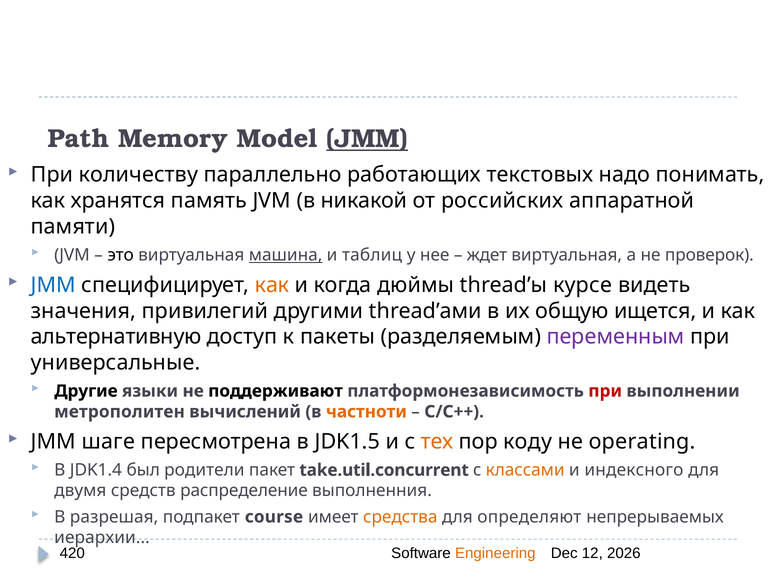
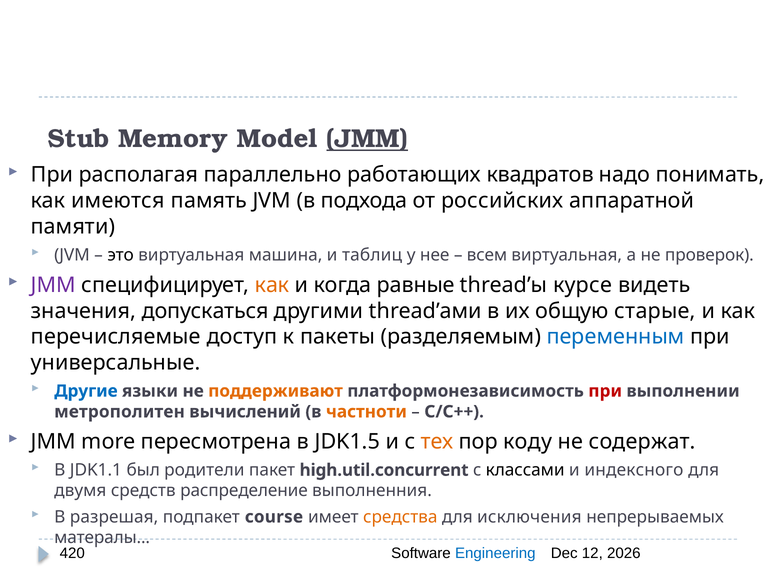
Path: Path -> Stub (78, 139)
количеству: количеству -> располагая (139, 175)
текстовых: текстовых -> квадратов (540, 175)
хранятся: хранятся -> имеются (118, 201)
никакой: никакой -> подхода (364, 201)
машина underline: present -> none (286, 255)
ждет: ждет -> всем (487, 255)
JMM colour: blue -> purple (53, 285)
дюймы: дюймы -> равные (416, 285)
привилегий: привилегий -> допускаться (205, 311)
ищется: ищется -> старые (655, 311)
альтернативную: альтернативную -> перечисляемые (116, 337)
переменным colour: purple -> blue (615, 337)
Другие colour: black -> blue (86, 391)
поддерживают colour: black -> orange (276, 391)
шаге: шаге -> more (108, 442)
operating: operating -> содержат (642, 442)
JDK1.4: JDK1.4 -> JDK1.1 (96, 470)
take.util.concurrent: take.util.concurrent -> high.util.concurrent (384, 470)
классами colour: orange -> black (525, 470)
определяют: определяют -> исключения (529, 517)
иерархии: иерархии -> матералы (102, 538)
Engineering colour: orange -> blue (495, 553)
